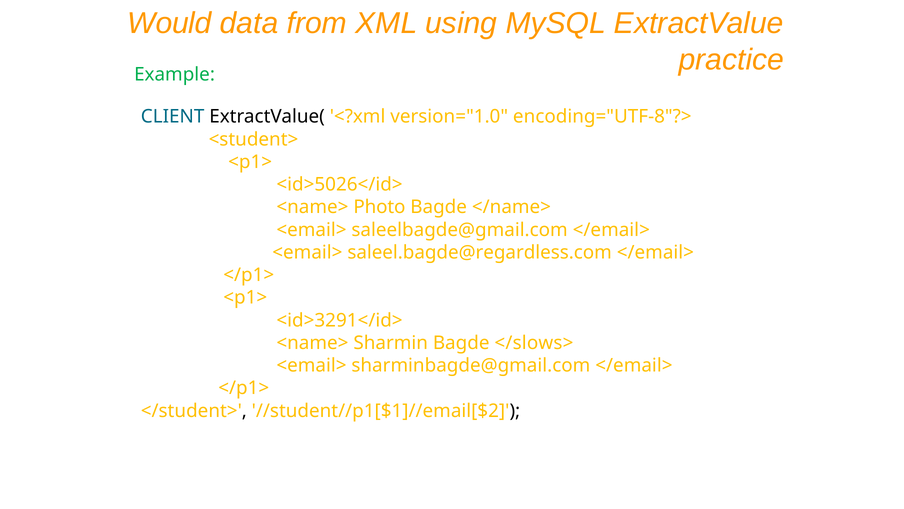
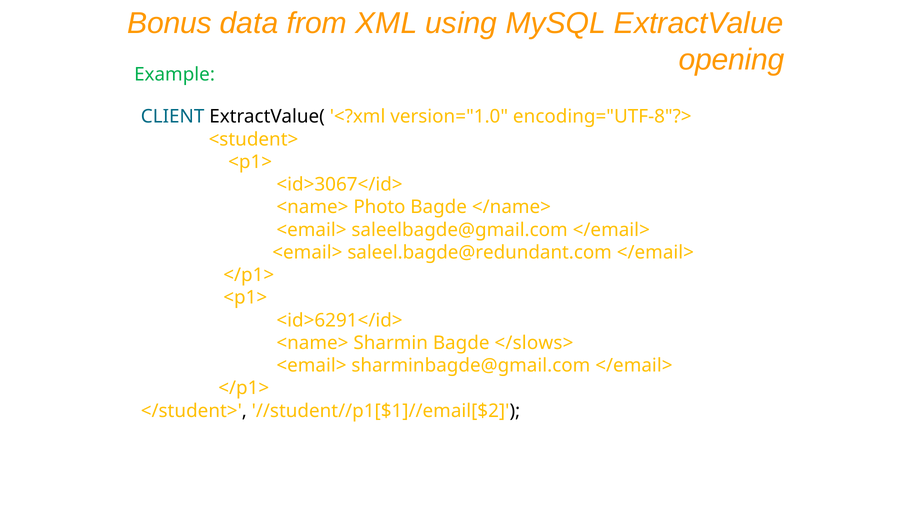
Would: Would -> Bonus (170, 24)
practice: practice -> opening (732, 60)
<id>5026</id>: <id>5026</id> -> <id>3067</id> (340, 184)
saleel.bagde@regardless.com: saleel.bagde@regardless.com -> saleel.bagde@redundant.com (480, 252)
<id>3291</id>: <id>3291</id> -> <id>6291</id> (340, 320)
